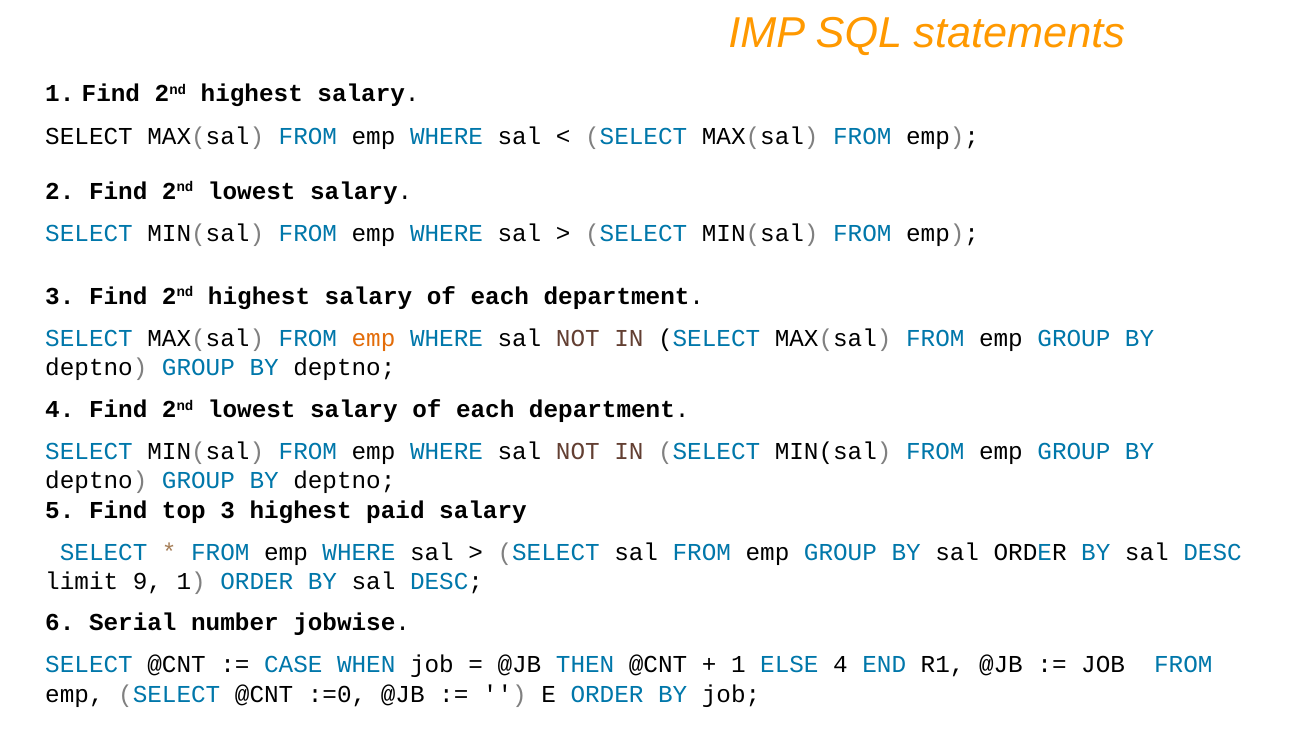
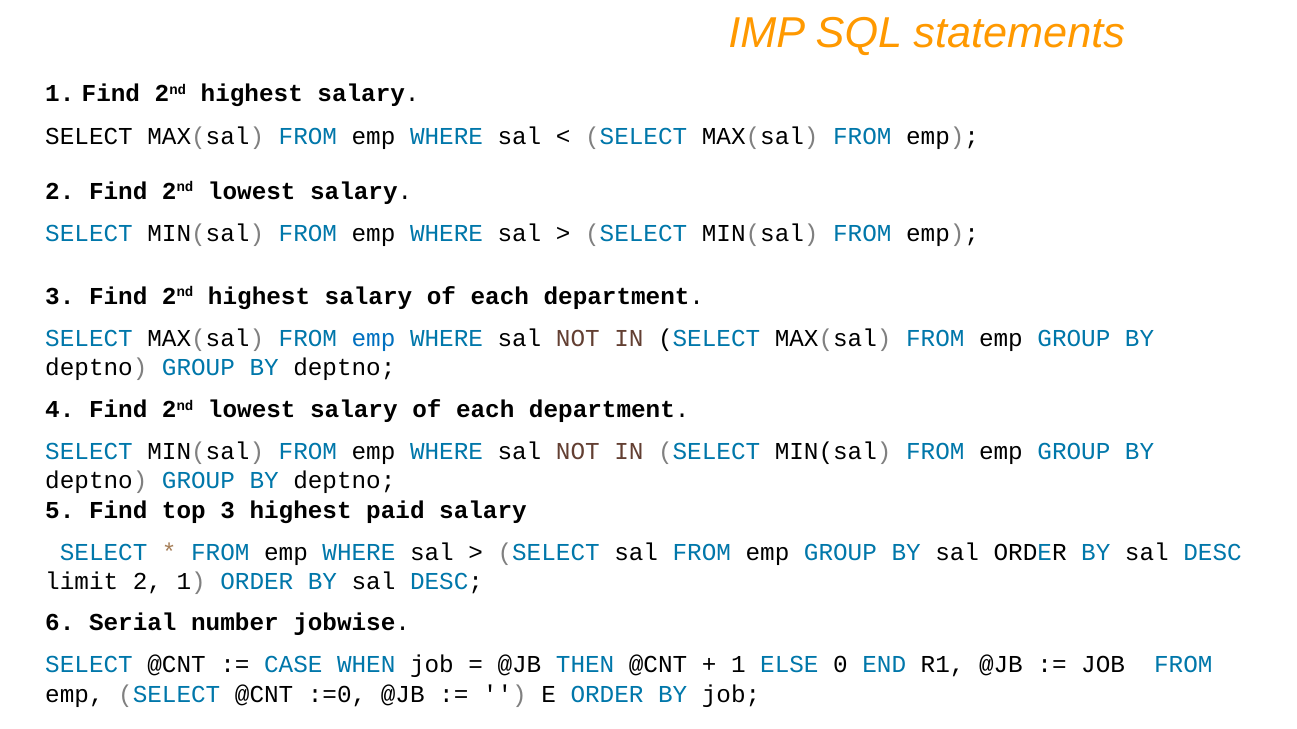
emp colour: orange -> blue (374, 338)
limit 9: 9 -> 2 (147, 582)
ELSE 4: 4 -> 0 (840, 665)
